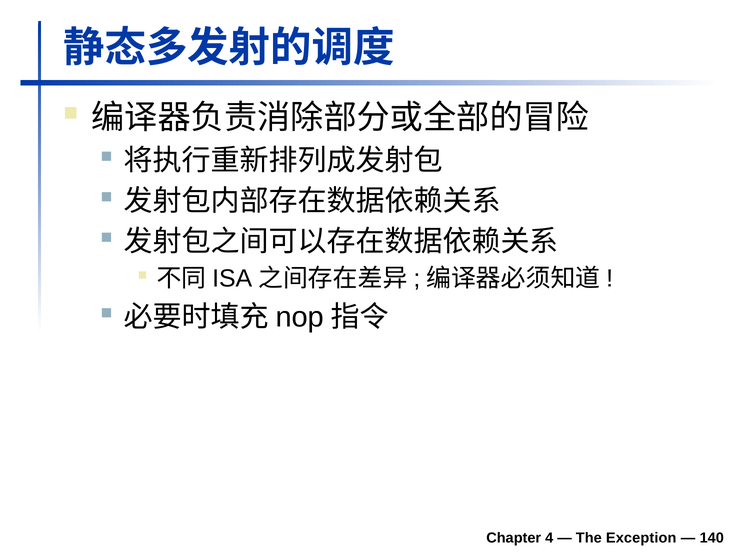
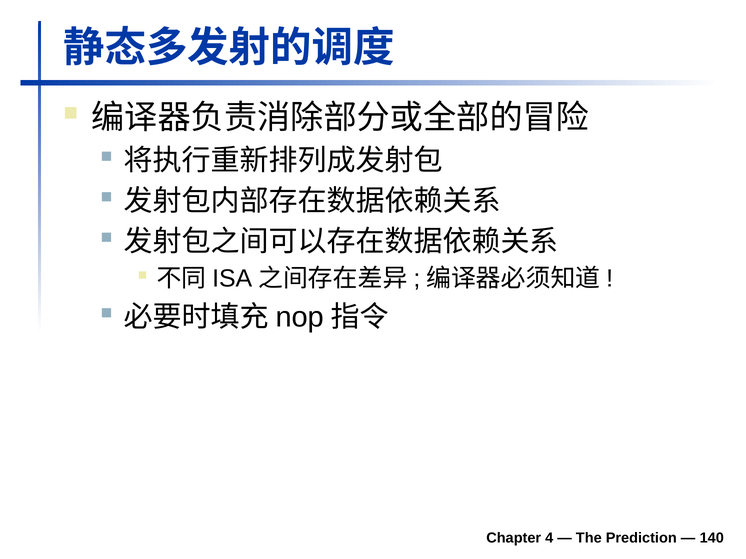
Exception: Exception -> Prediction (641, 538)
